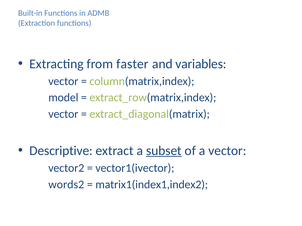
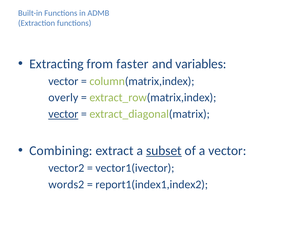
model: model -> overly (63, 98)
vector underline: none -> present (63, 114)
Descriptive: Descriptive -> Combining (61, 151)
matrix1(index1,index2: matrix1(index1,index2 -> report1(index1,index2 (152, 185)
